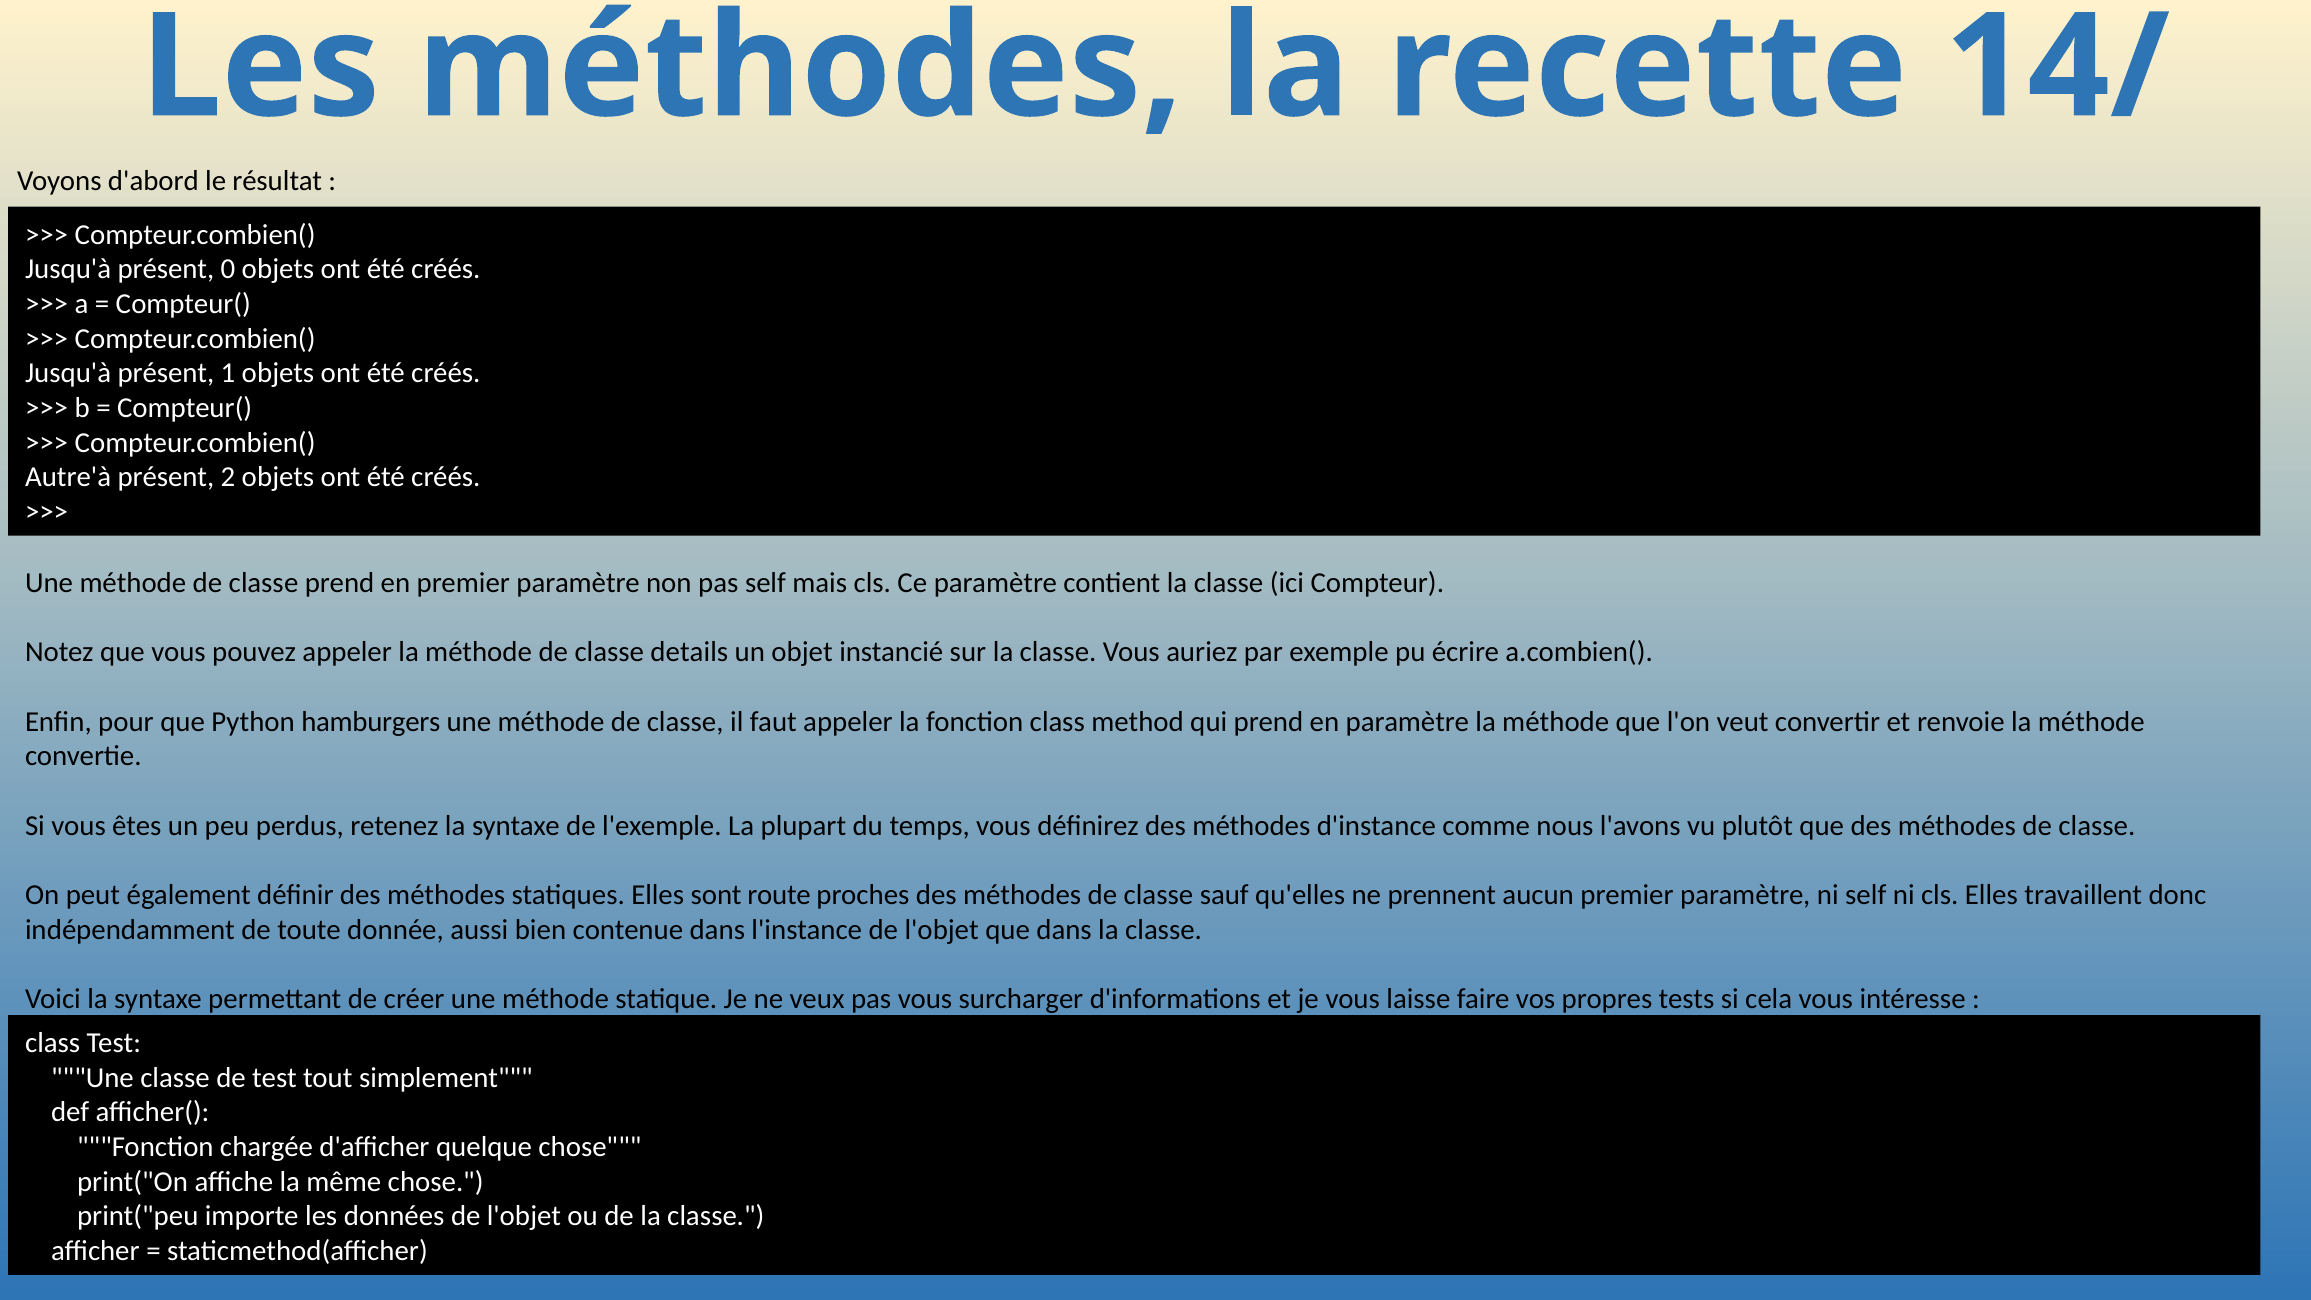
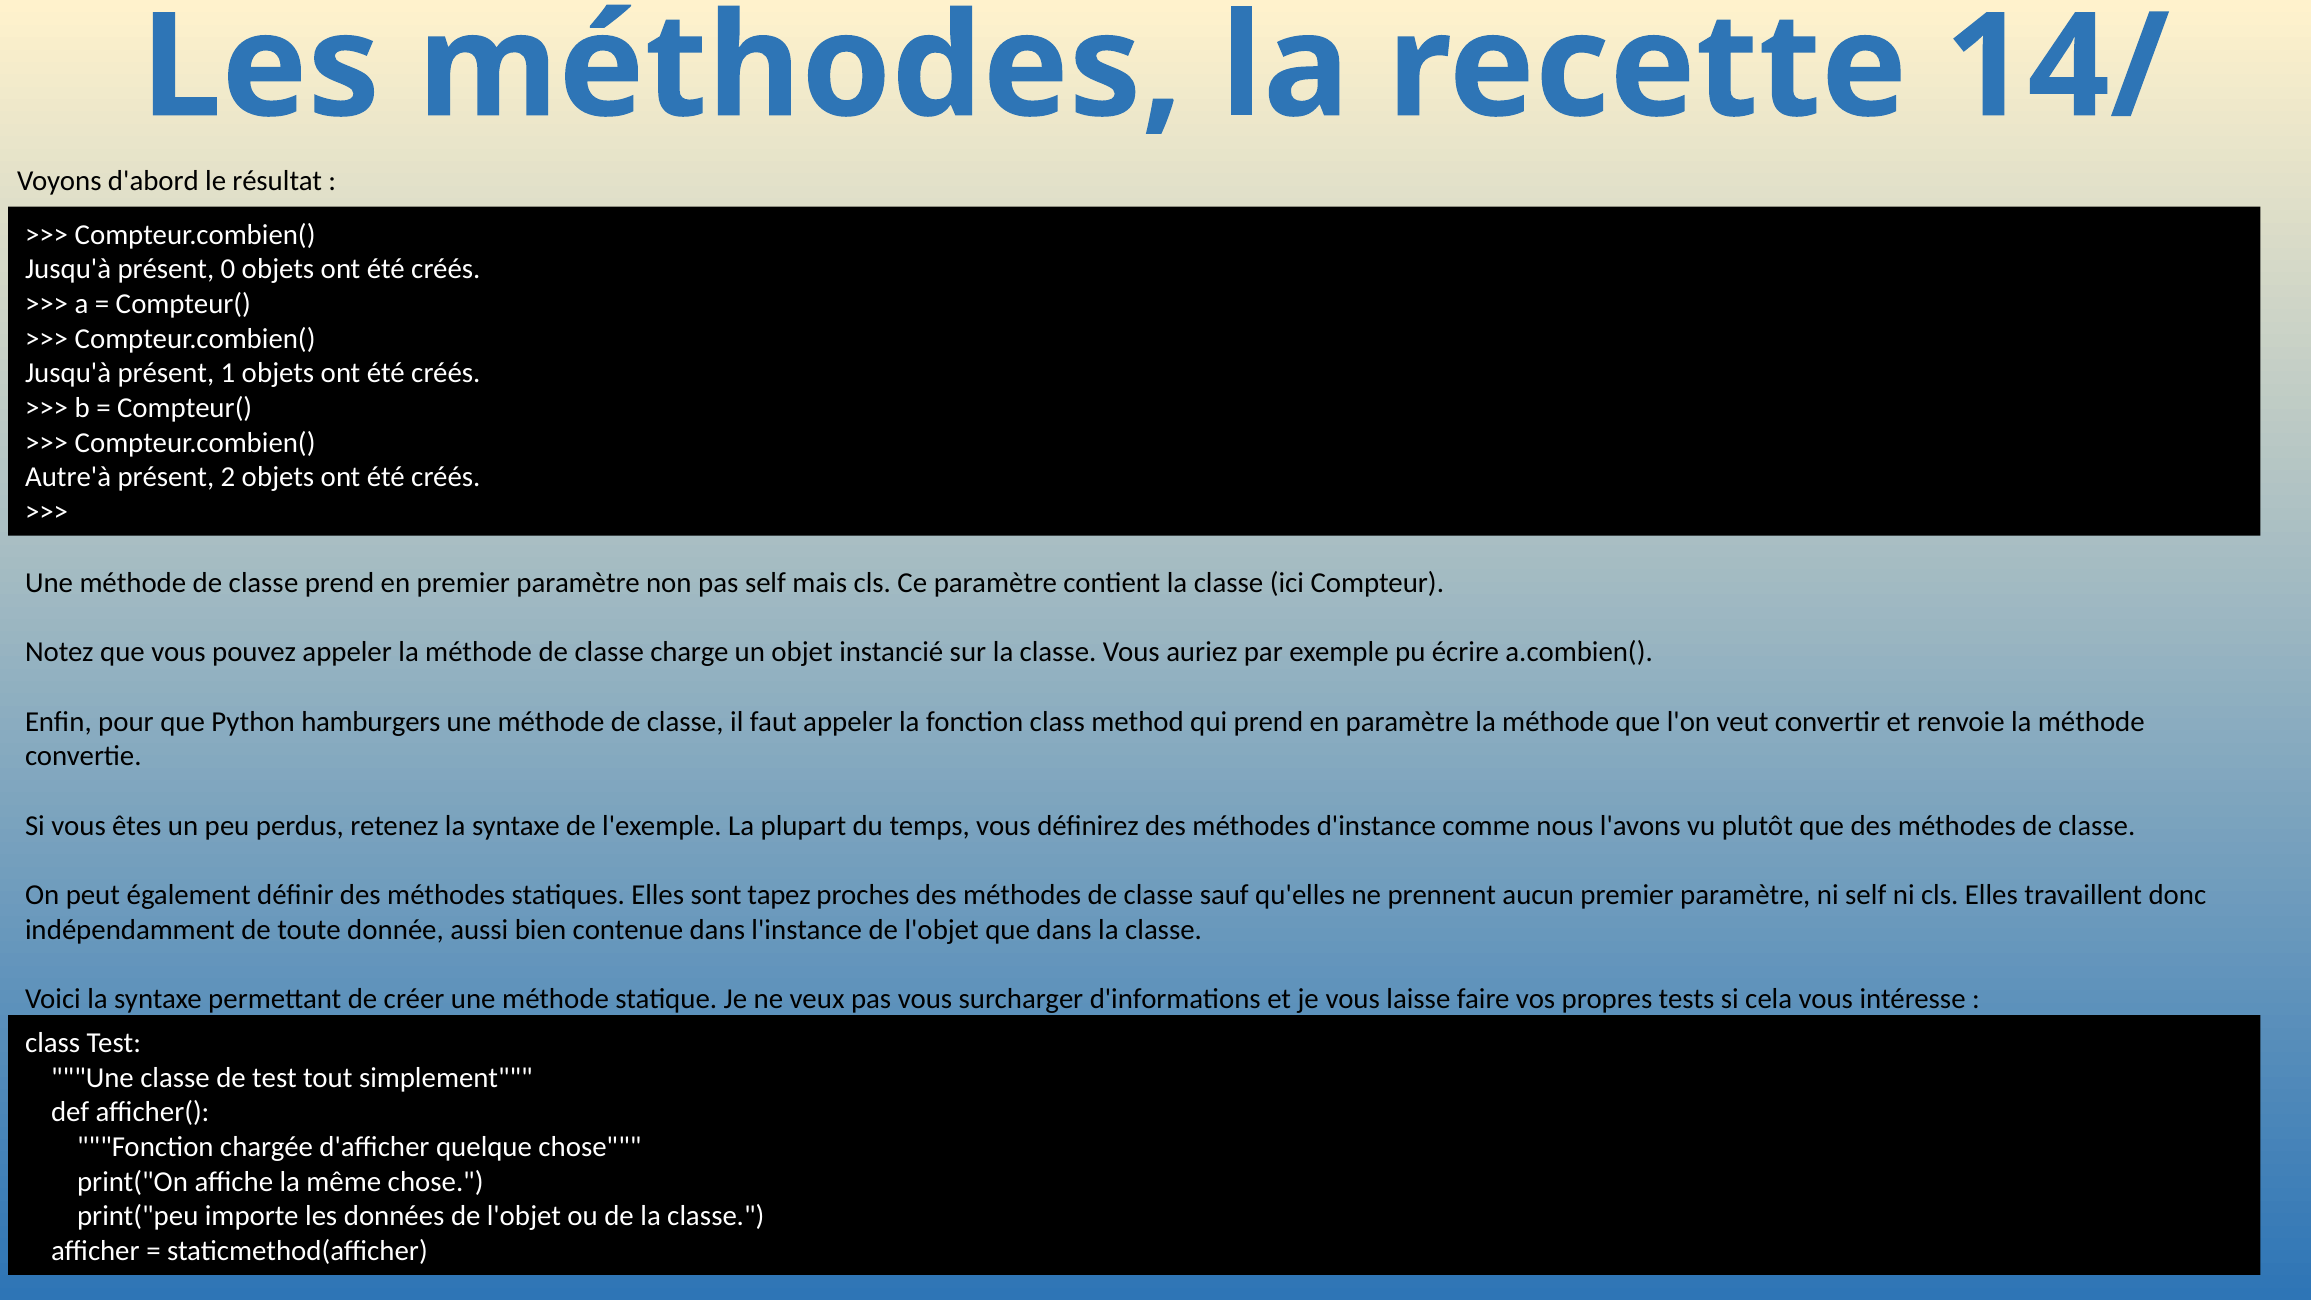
details: details -> charge (689, 652)
route: route -> tapez (779, 895)
